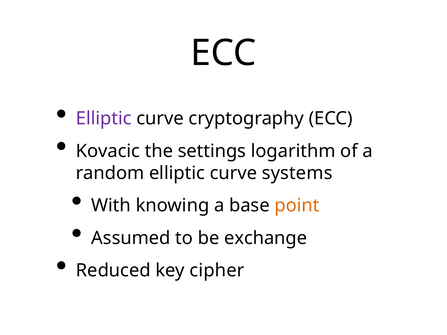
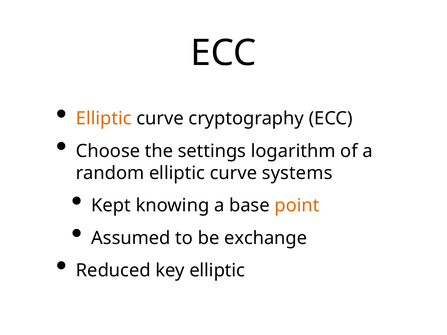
Elliptic colour: purple -> orange (104, 119)
Kovacic: Kovacic -> Choose (108, 151)
With: With -> Kept (111, 206)
key cipher: cipher -> elliptic (217, 271)
